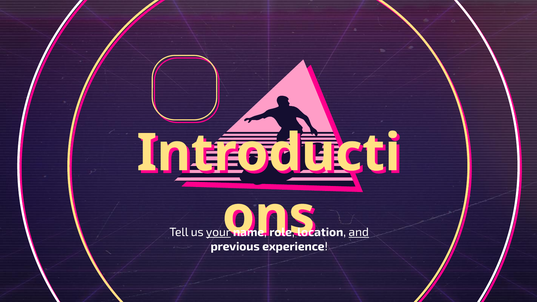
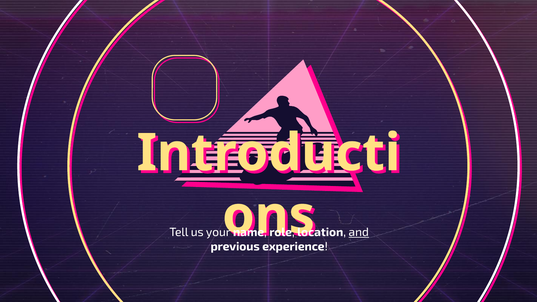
your underline: present -> none (218, 232)
